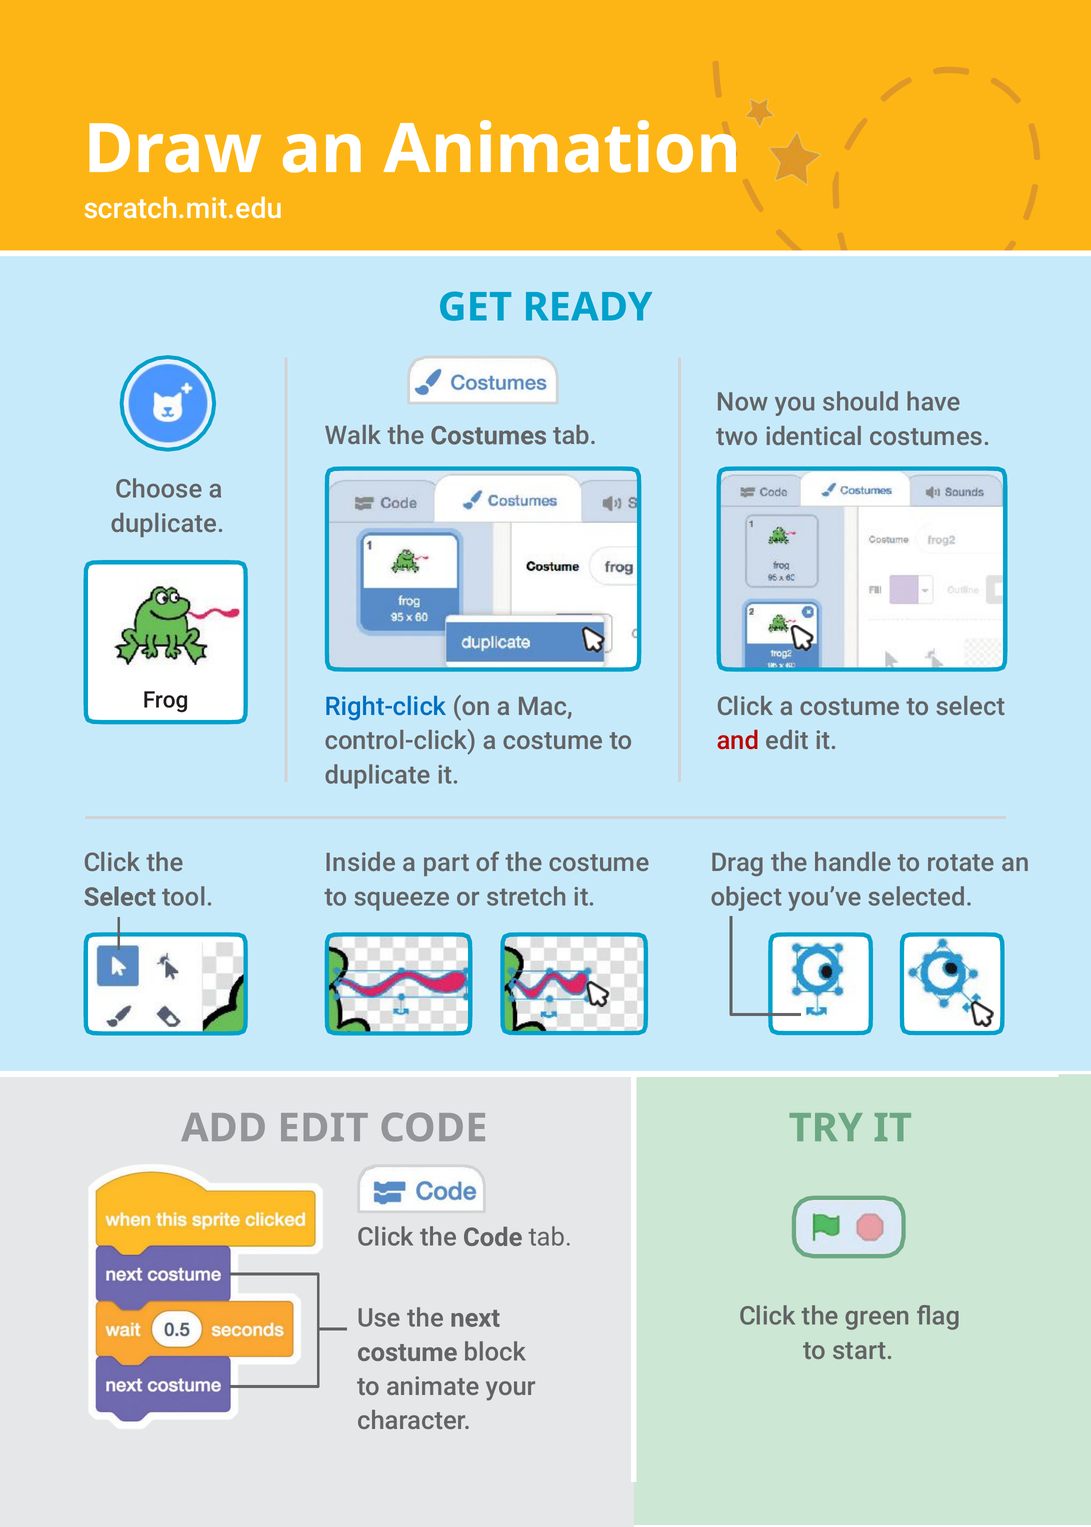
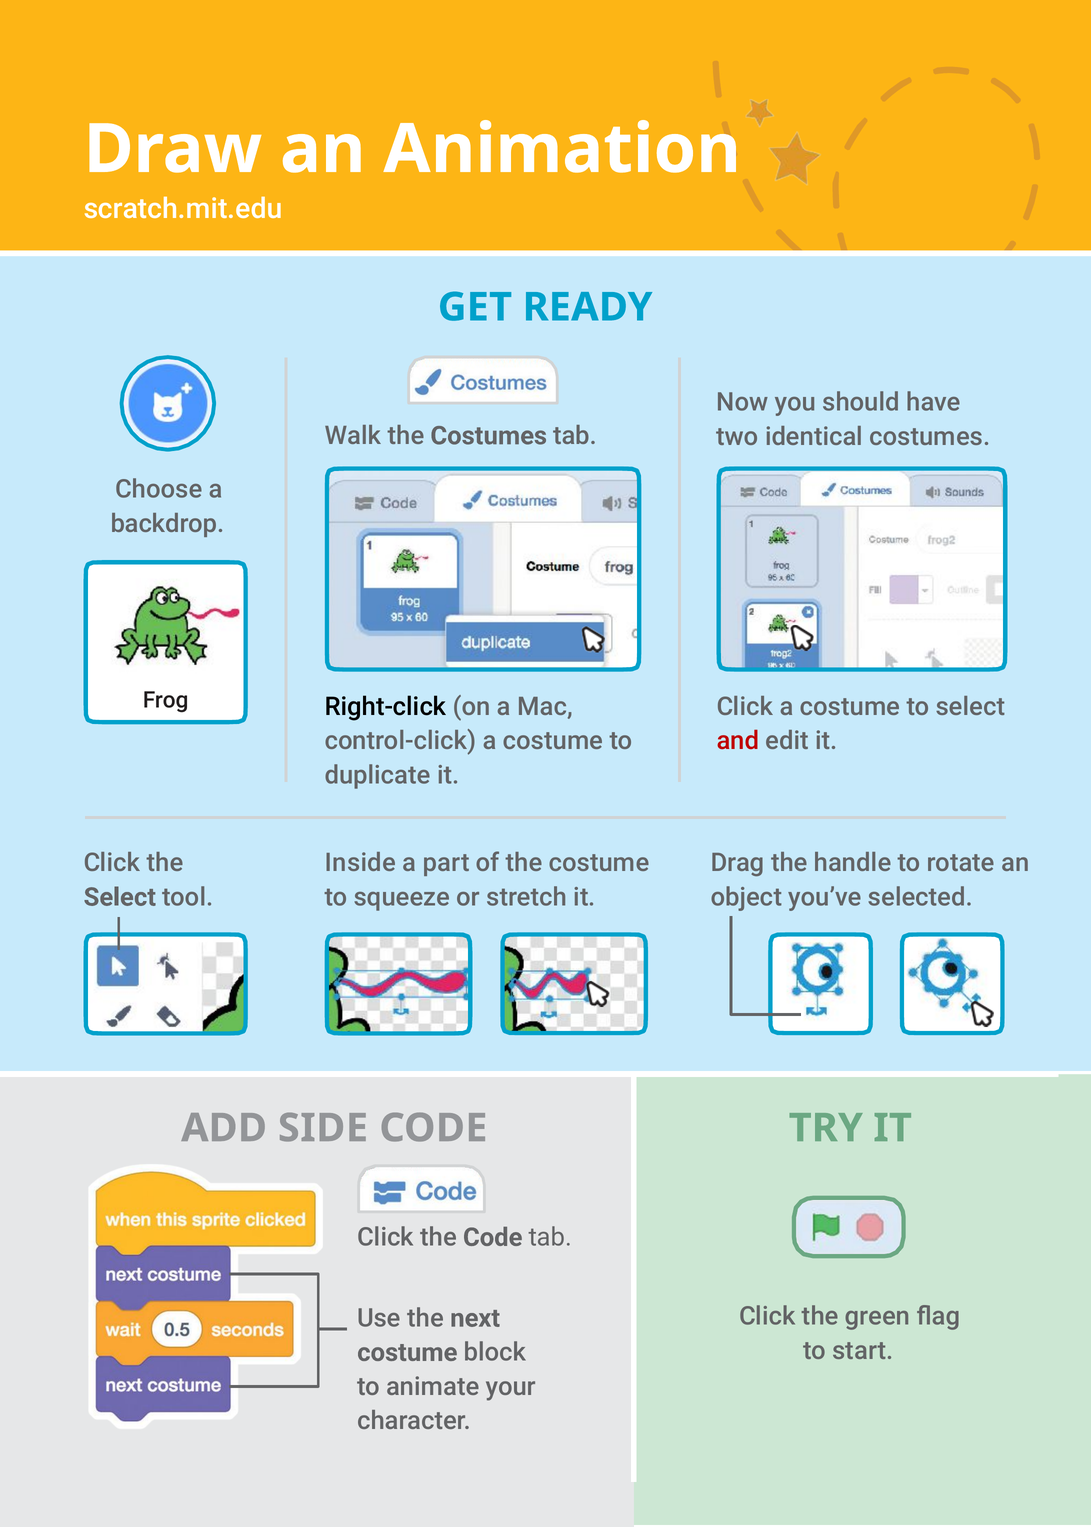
duplicate: duplicate -> backdrop (168, 524)
Right-click colour: blue -> black (386, 707)
ADD EDIT: EDIT -> SIDE (323, 1129)
